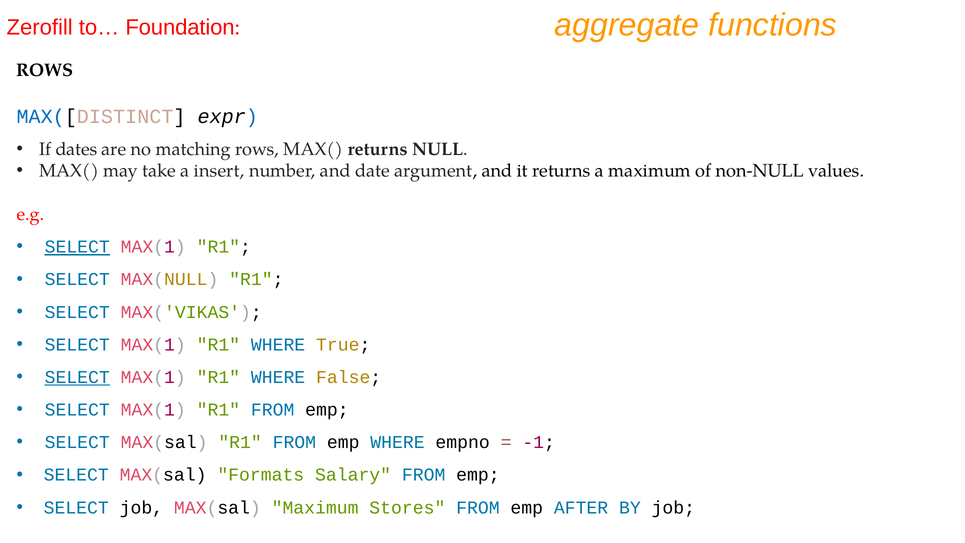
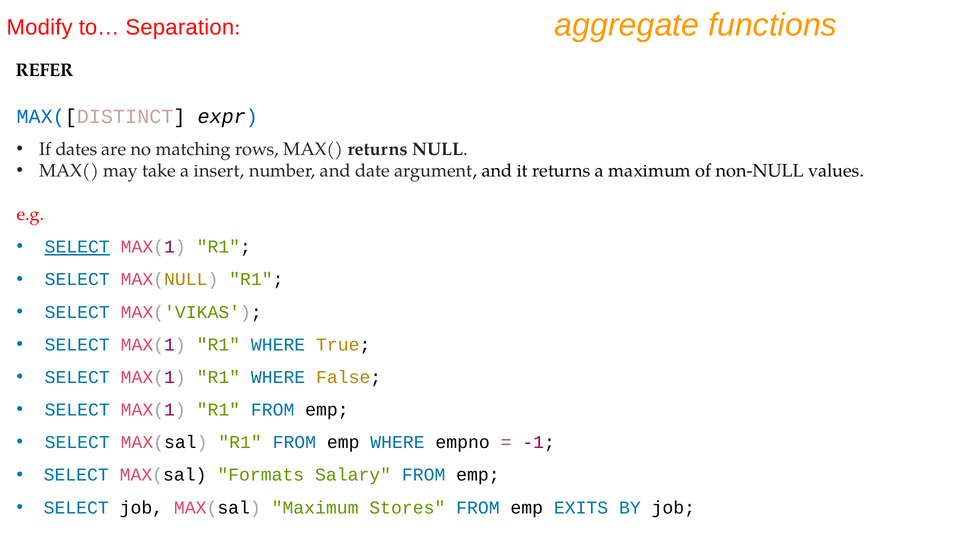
Zerofill: Zerofill -> Modify (40, 28)
Foundation: Foundation -> Separation (180, 28)
ROWS: ROWS -> REFER (45, 70)
SELECT underline: present -> none (77, 377)
AFTER: AFTER -> EXITS (581, 507)
